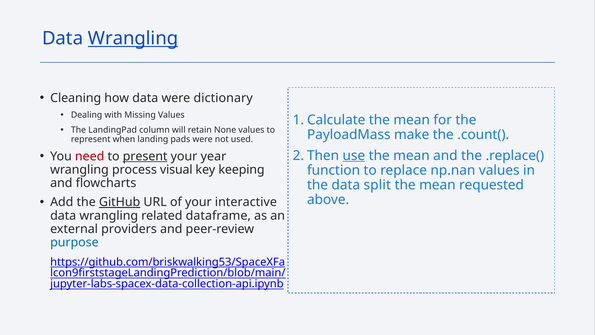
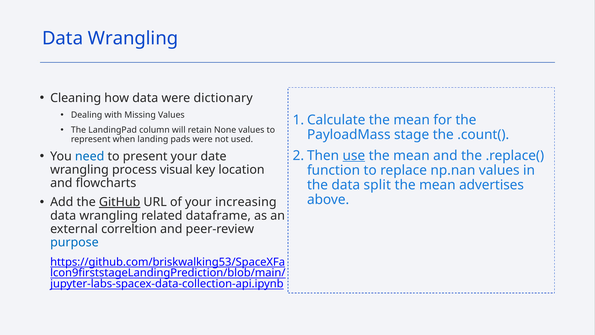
Wrangling underline: present -> none (133, 38)
make: make -> stage (412, 134)
need colour: red -> blue (90, 156)
present underline: present -> none (145, 156)
year: year -> date (214, 156)
keeping: keeping -> location (242, 170)
requested: requested -> advertises (491, 185)
interactive: interactive -> increasing (246, 202)
providers: providers -> correltion (129, 229)
